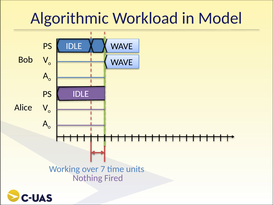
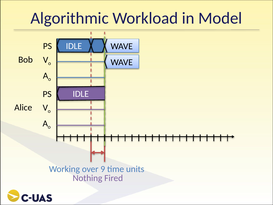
7: 7 -> 9 (103, 169)
